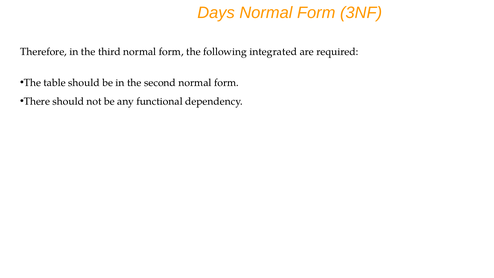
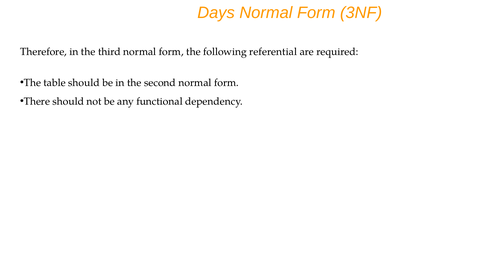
integrated: integrated -> referential (273, 52)
